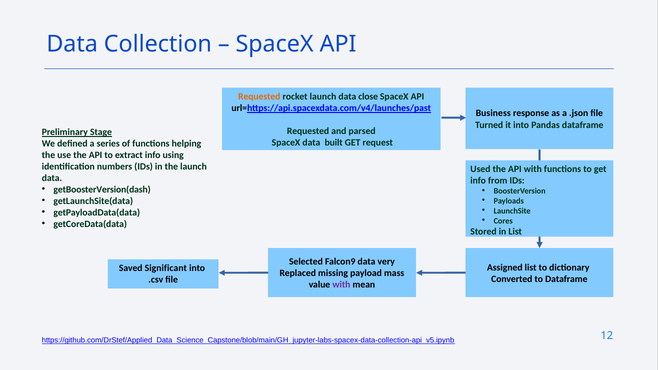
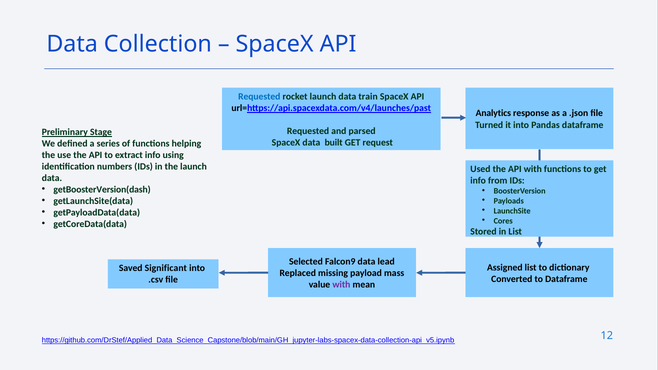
Requested colour: orange -> blue (259, 97)
close: close -> train (368, 97)
Business: Business -> Analytics (493, 113)
very: very -> lead (386, 262)
